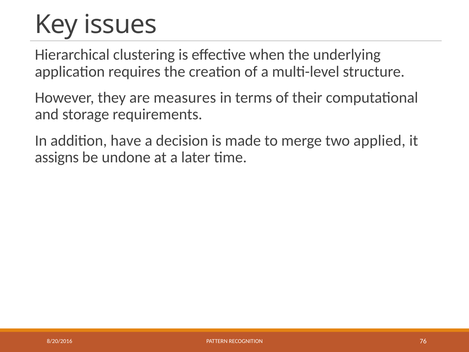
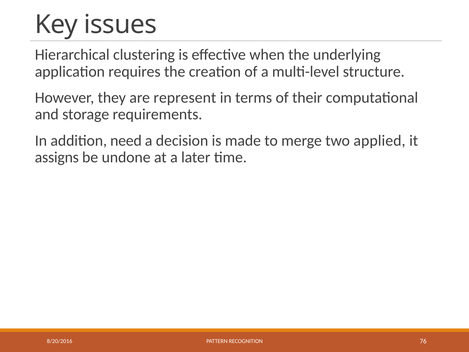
measures: measures -> represent (185, 98)
have: have -> need (126, 140)
